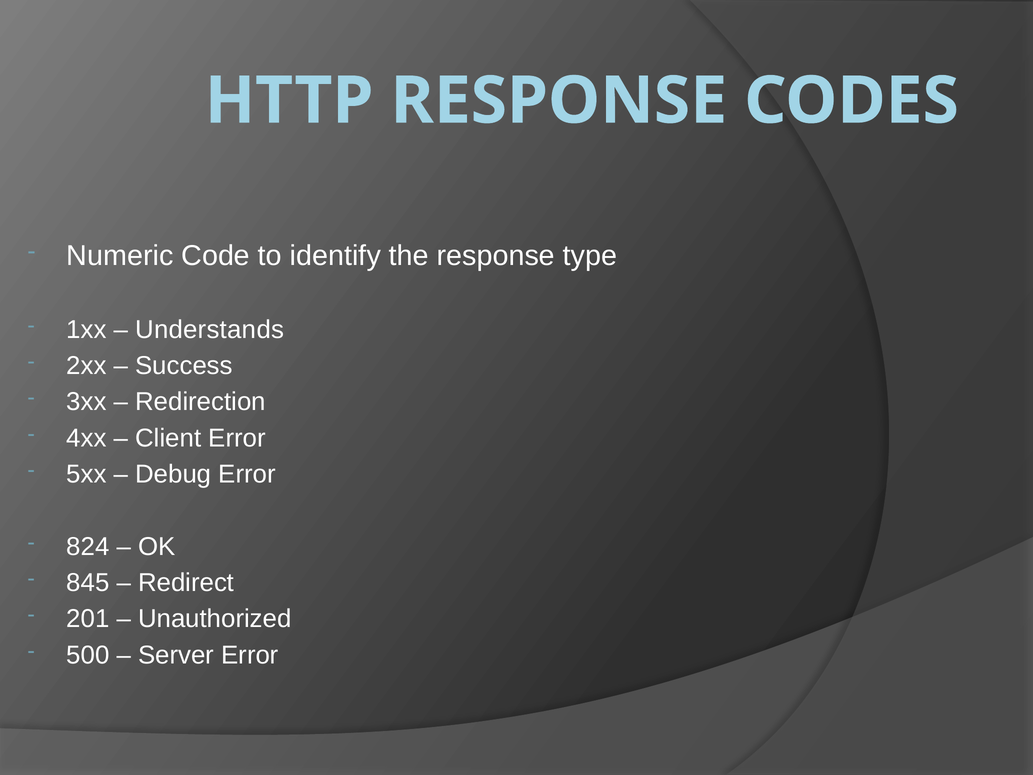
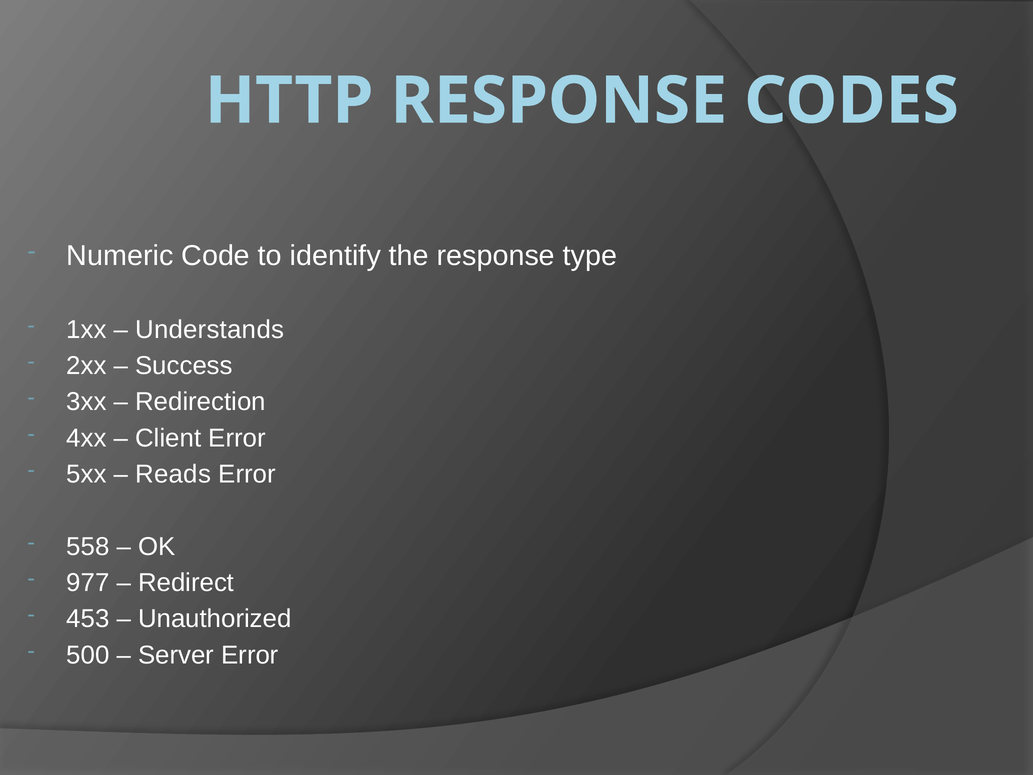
Debug: Debug -> Reads (173, 474)
824: 824 -> 558 (88, 546)
845: 845 -> 977 (88, 582)
201: 201 -> 453 (88, 619)
